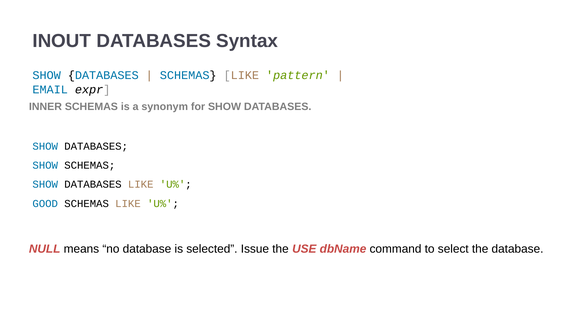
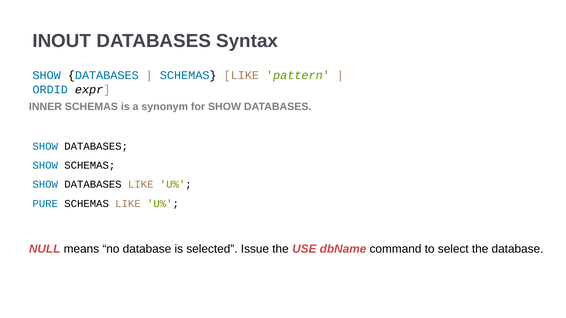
EMAIL: EMAIL -> ORDID (50, 90)
GOOD: GOOD -> PURE (45, 204)
